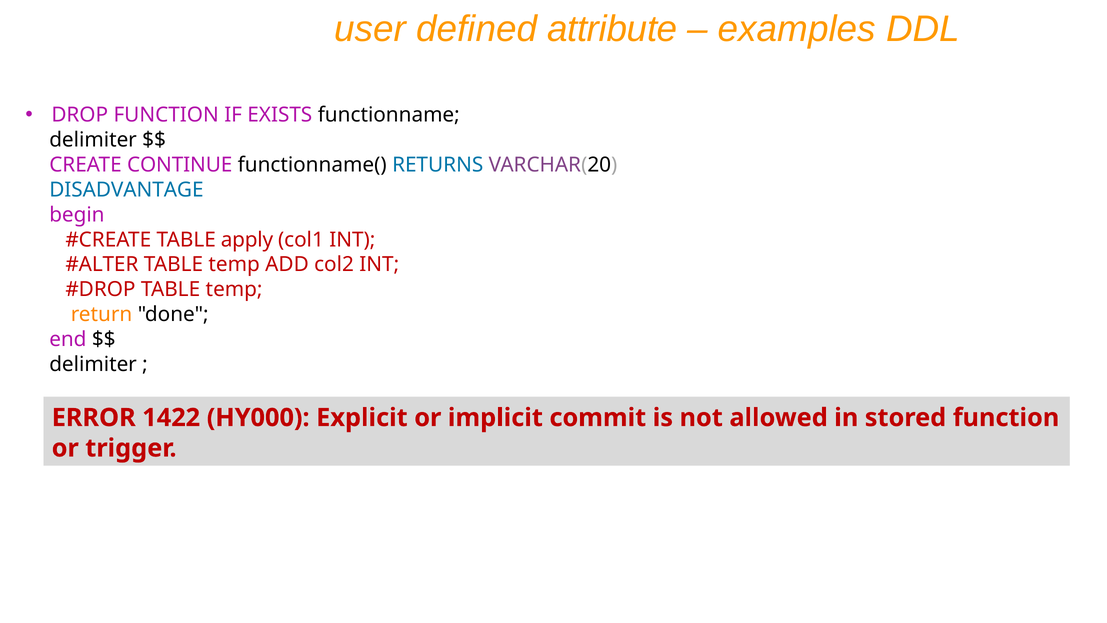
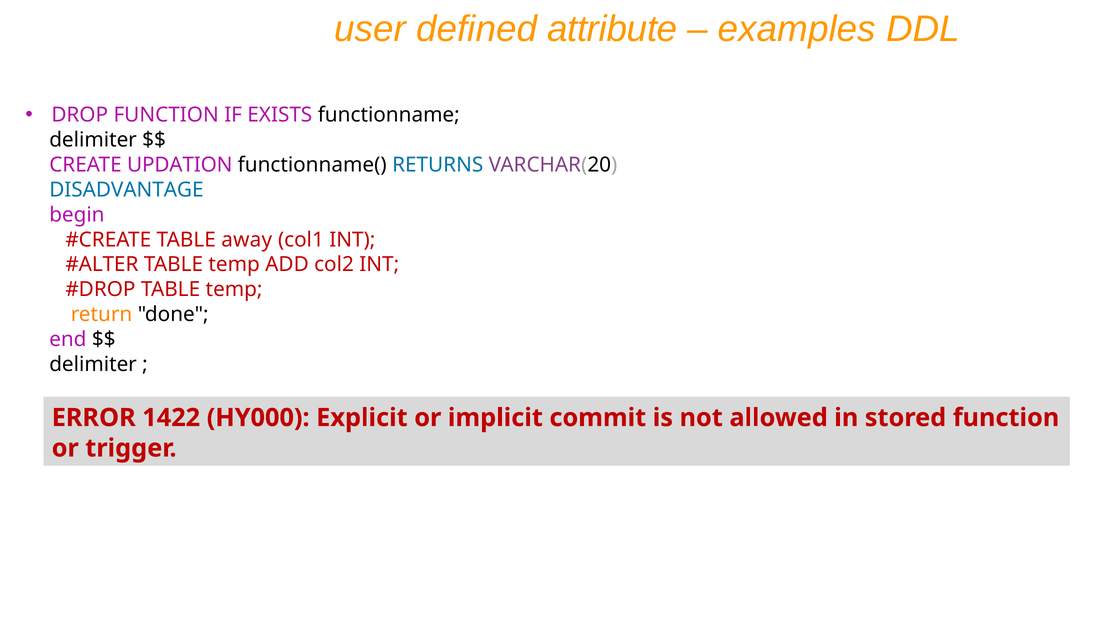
CONTINUE: CONTINUE -> UPDATION (180, 165)
apply: apply -> away (247, 240)
